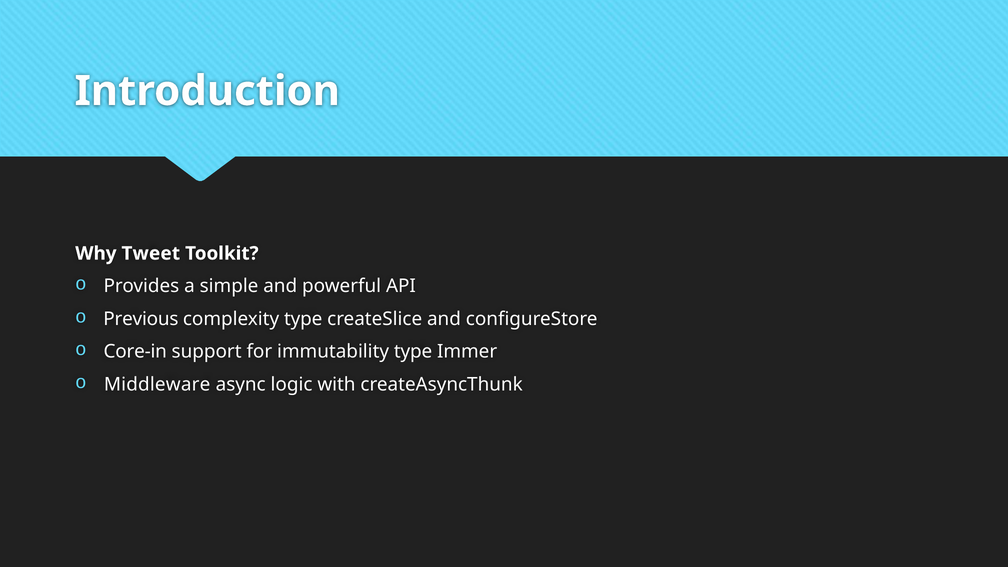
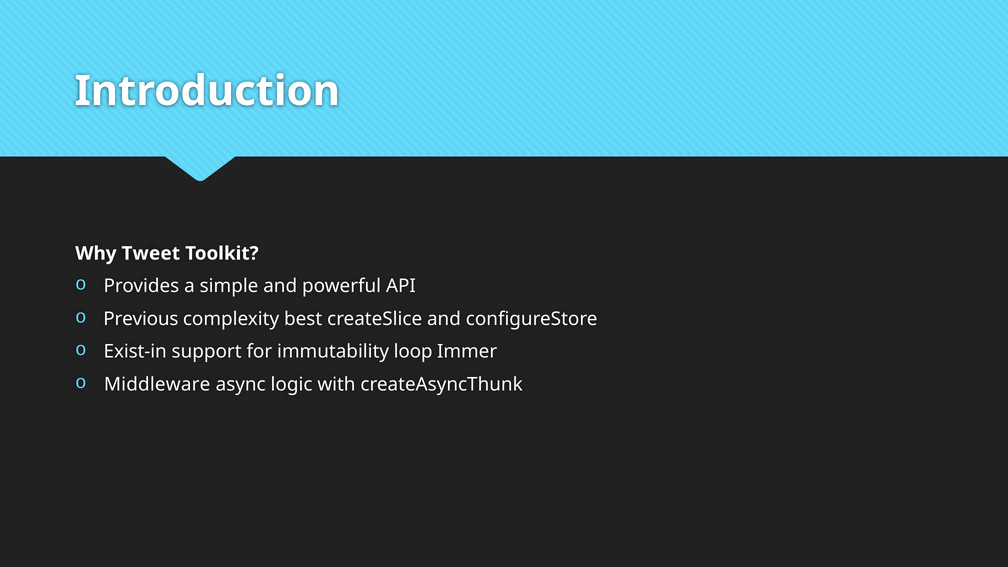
complexity type: type -> best (303, 319)
Core-in: Core-in -> Exist-in (135, 352)
immutability type: type -> loop (413, 352)
